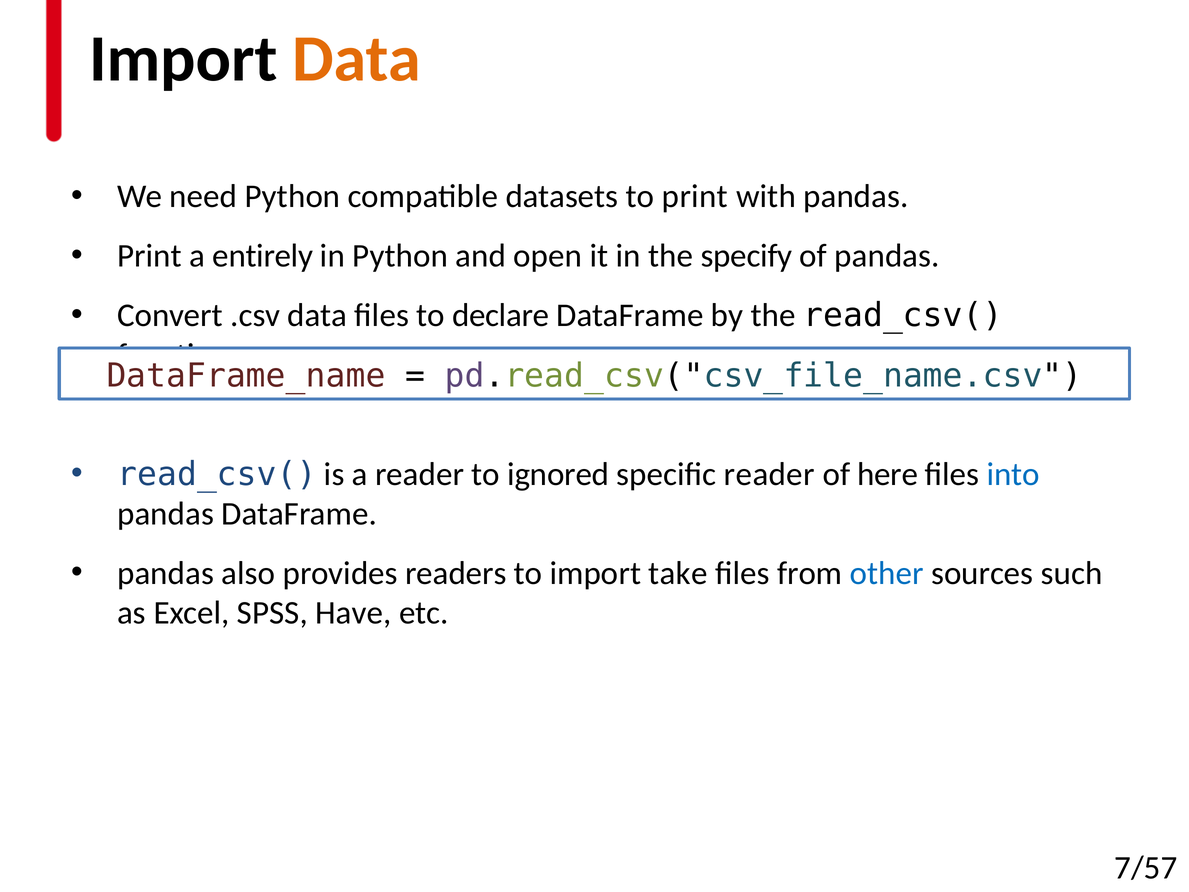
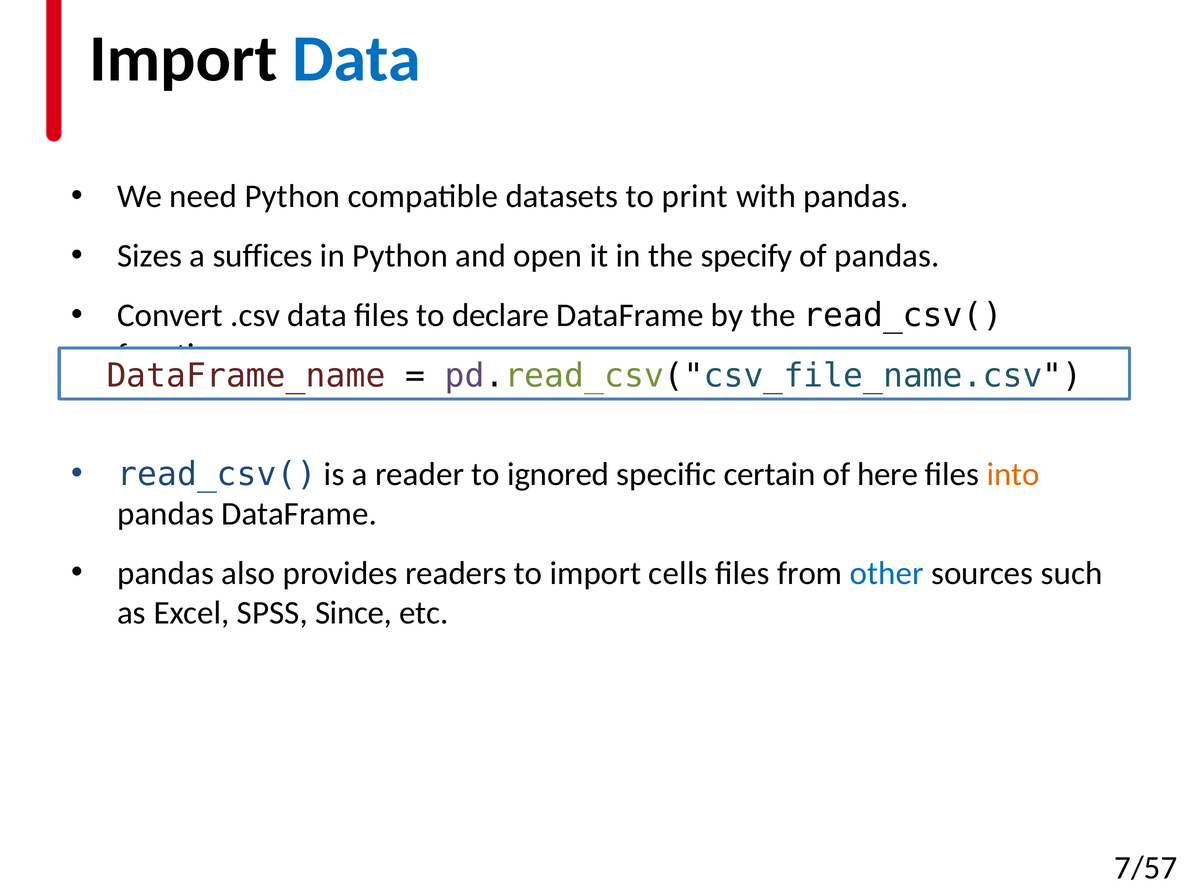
Data colour: orange -> blue (357, 59)
Print: Print -> Sizes (150, 256)
entirely: entirely -> suffices (263, 256)
specific reader: reader -> certain (770, 474)
into colour: blue -> orange (1013, 474)
take: take -> cells (678, 573)
Have: Have -> Since (354, 613)
